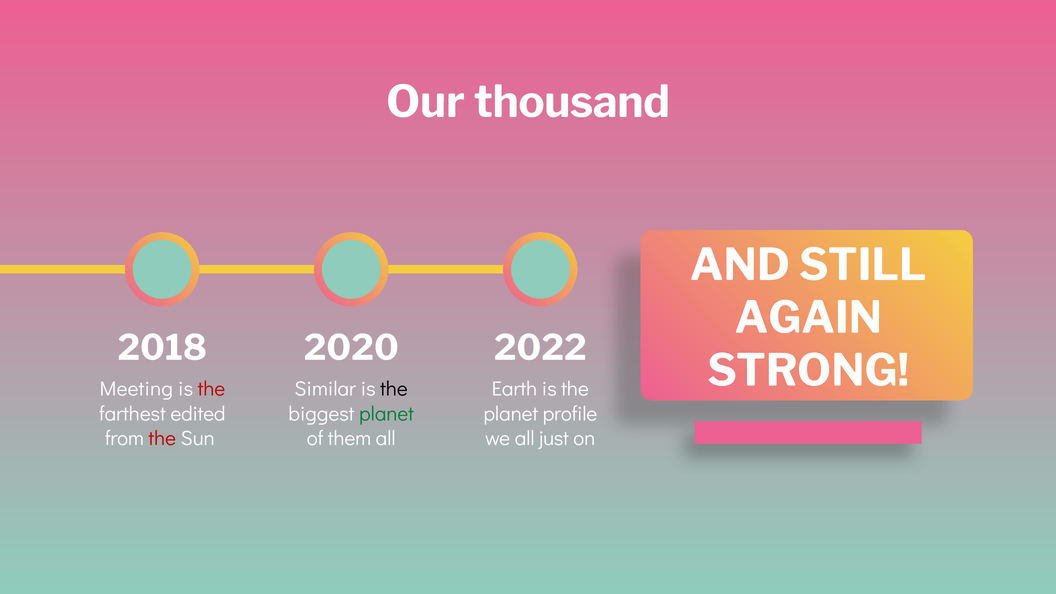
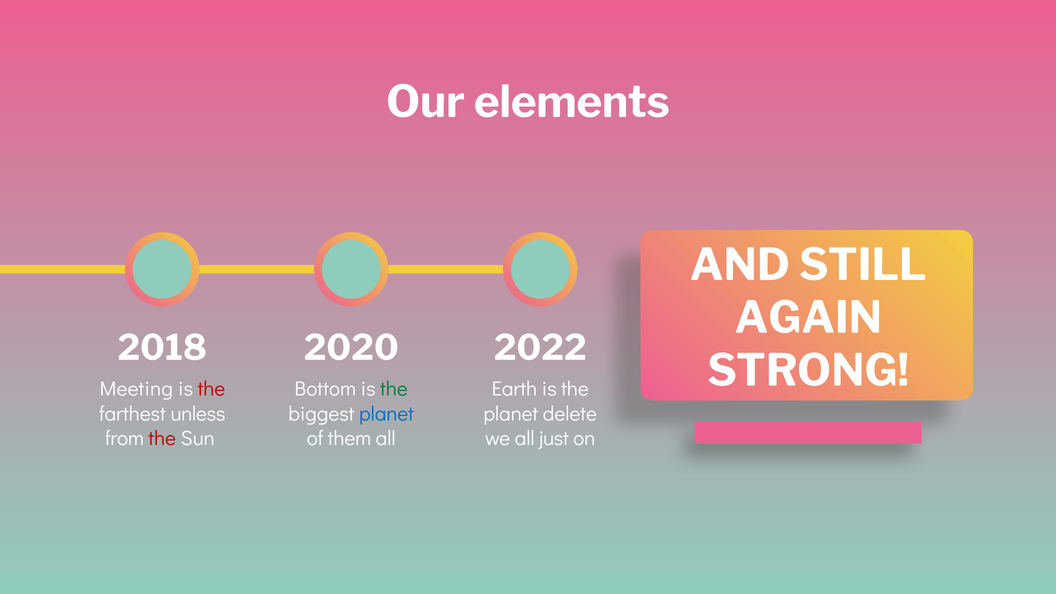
thousand: thousand -> elements (572, 102)
Similar: Similar -> Bottom (325, 389)
the colour: black -> green (394, 389)
edited: edited -> unless (198, 414)
planet colour: green -> blue (387, 414)
profile: profile -> delete (570, 414)
